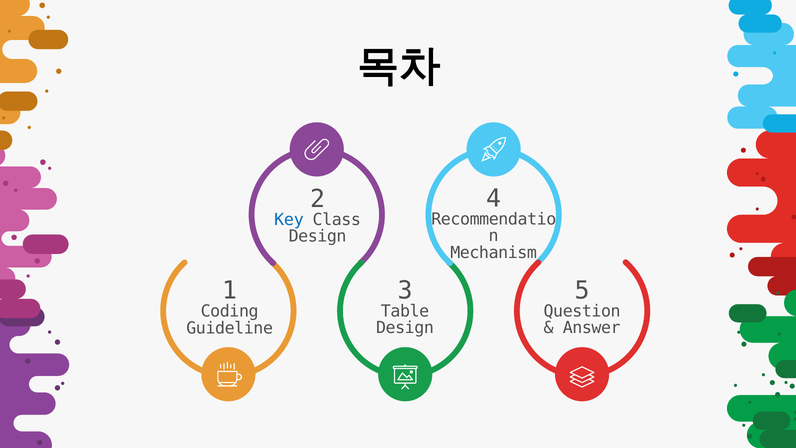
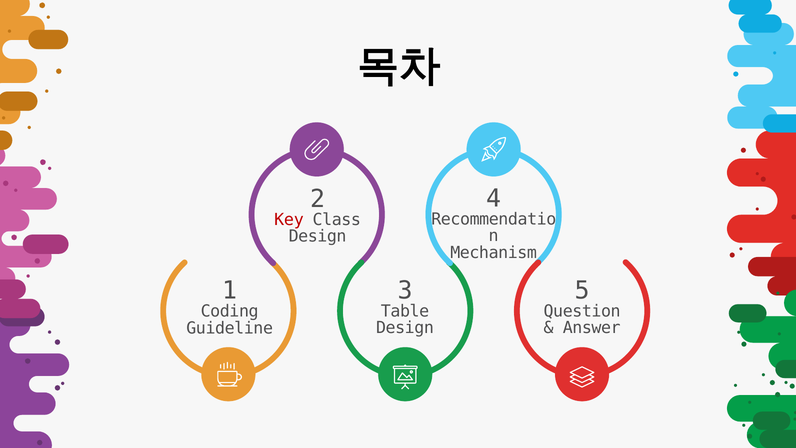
Key colour: blue -> red (289, 220)
